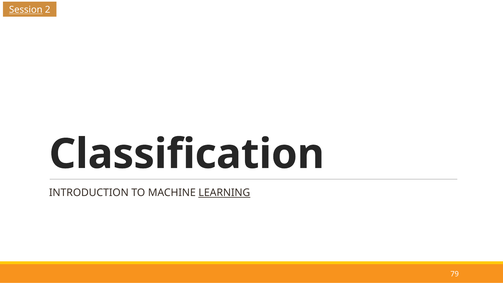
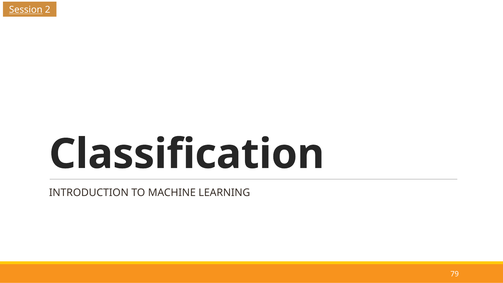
LEARNING underline: present -> none (224, 193)
